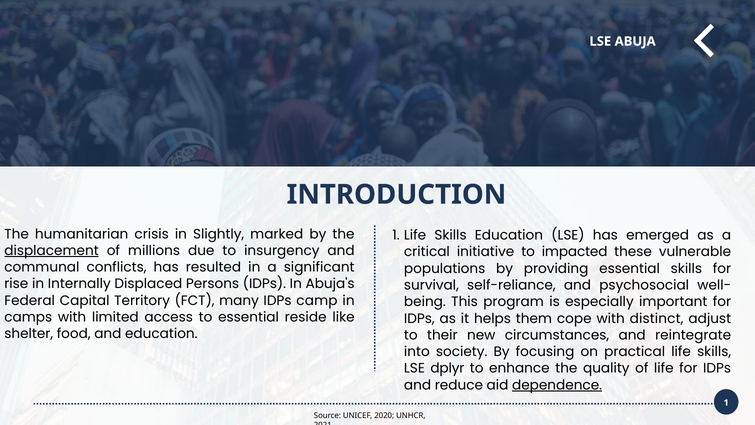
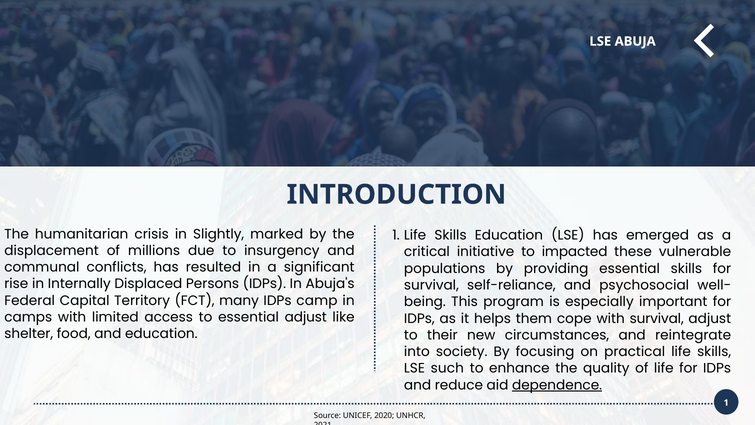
displacement underline: present -> none (52, 251)
essential reside: reside -> adjust (306, 317)
with distinct: distinct -> survival (657, 318)
dplyr: dplyr -> such (447, 368)
